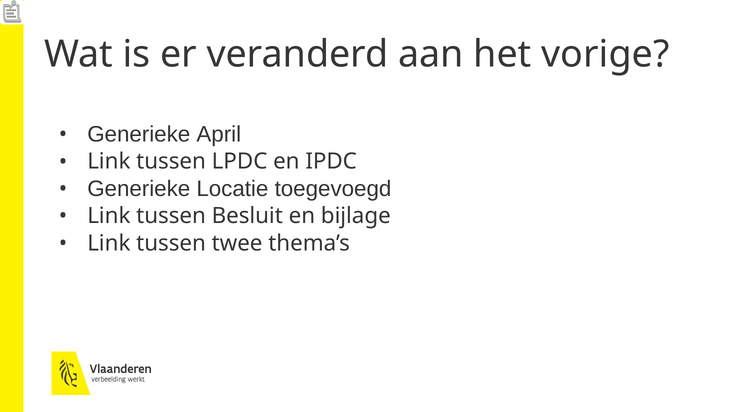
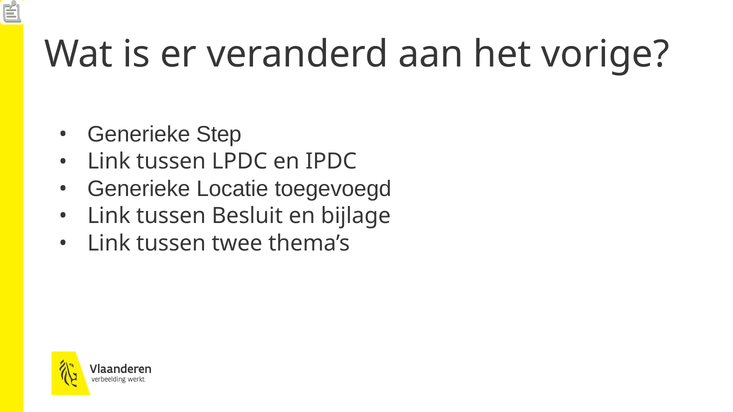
April: April -> Step (219, 134)
